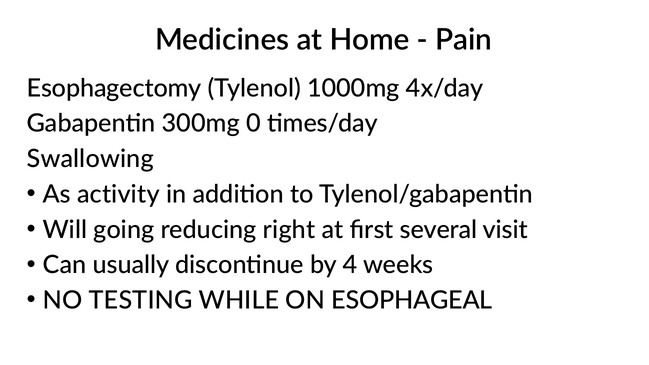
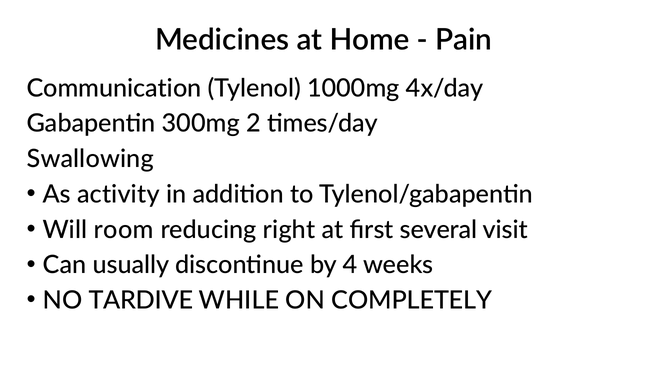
Esophagectomy: Esophagectomy -> Communication (114, 88)
0: 0 -> 2 (253, 124)
going: going -> room (124, 230)
TESTING: TESTING -> TARDIVE (141, 301)
ESOPHAGEAL: ESOPHAGEAL -> COMPLETELY (412, 301)
